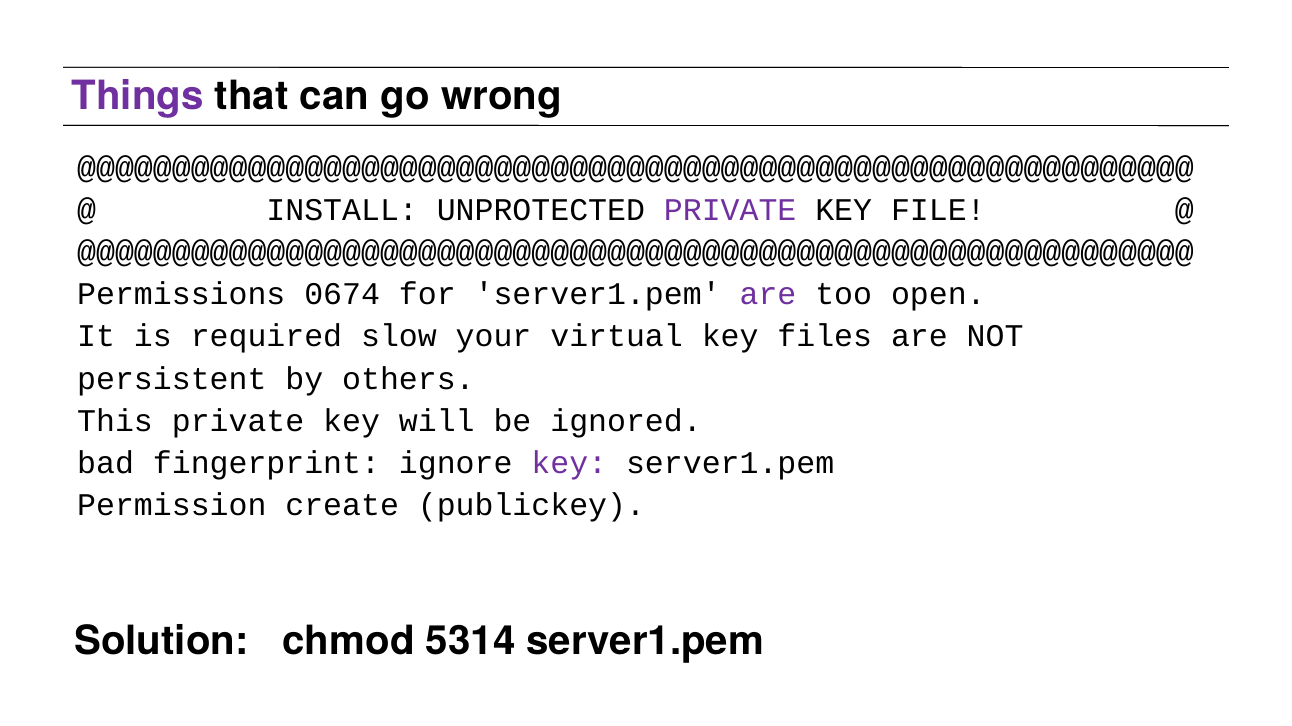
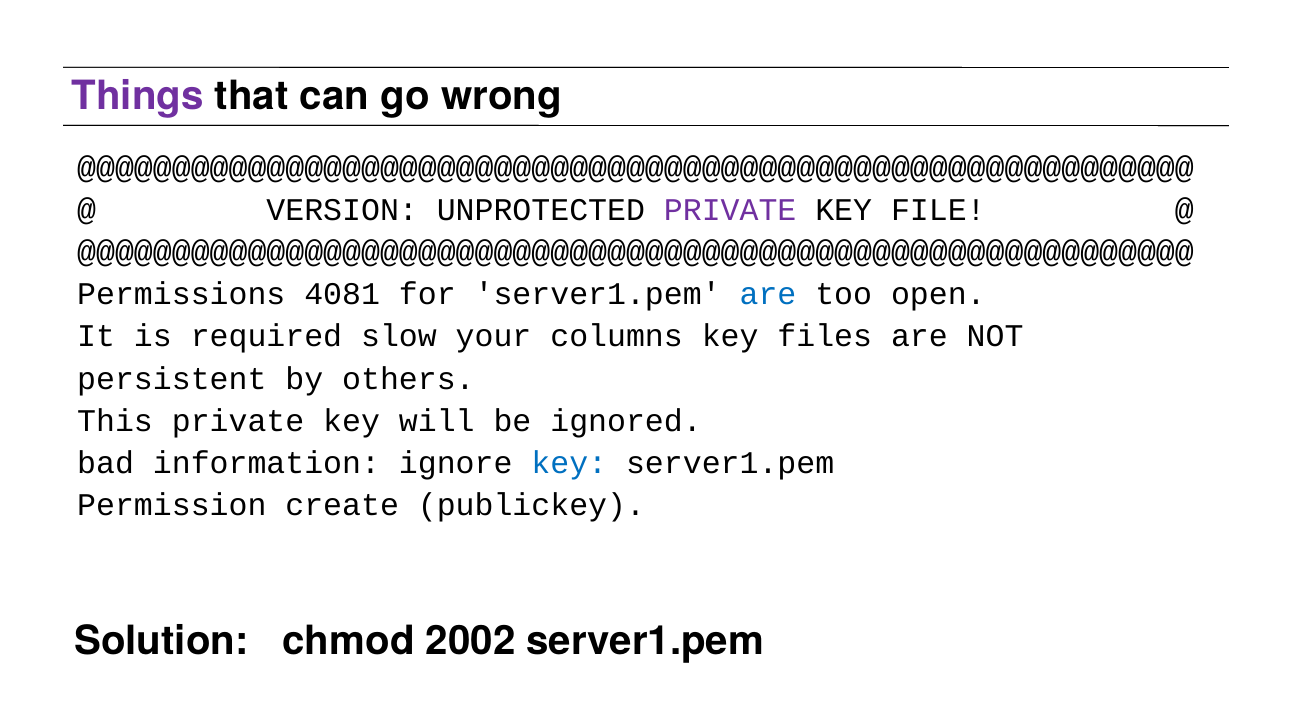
INSTALL: INSTALL -> VERSION (342, 210)
0674: 0674 -> 4081 (342, 294)
are colour: purple -> blue (768, 294)
virtual: virtual -> columns (617, 336)
fingerprint: fingerprint -> information (266, 463)
key colour: purple -> blue (569, 463)
5314: 5314 -> 2002 (471, 641)
